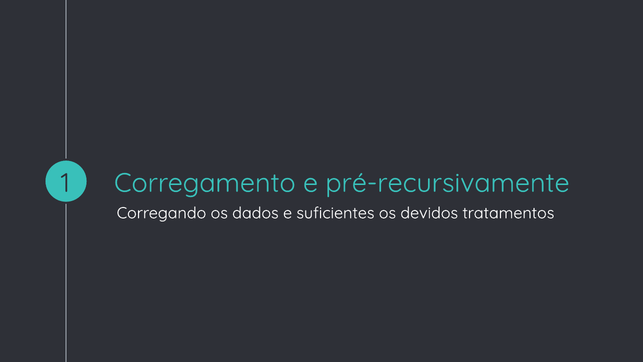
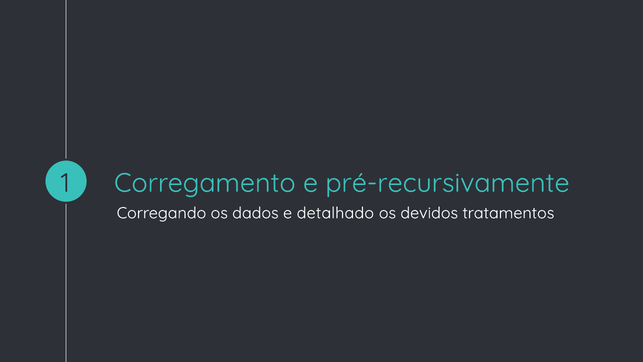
suficientes: suficientes -> detalhado (335, 213)
